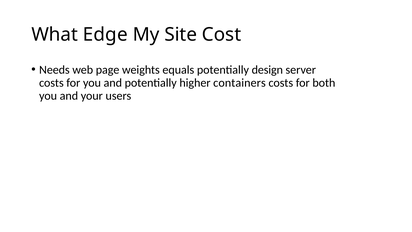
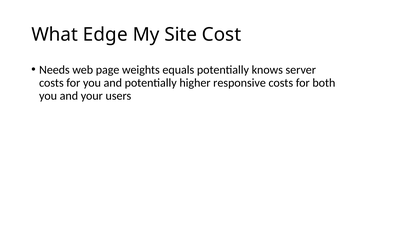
design: design -> knows (267, 70)
containers: containers -> responsive (240, 83)
